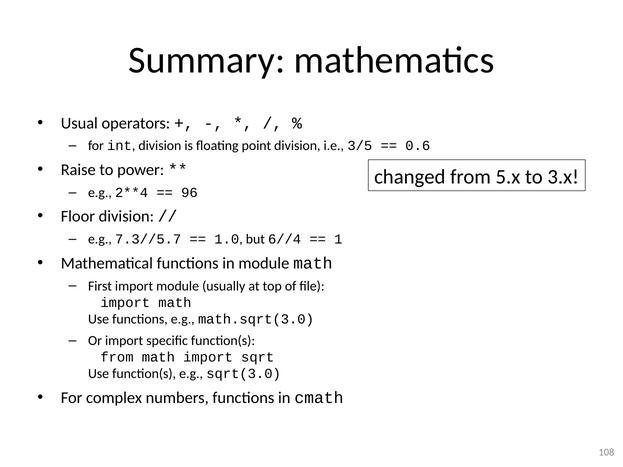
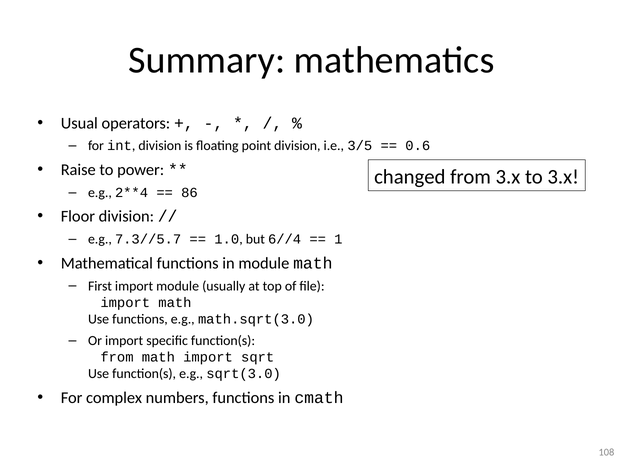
from 5.x: 5.x -> 3.x (508, 177)
96: 96 -> 86 (189, 193)
